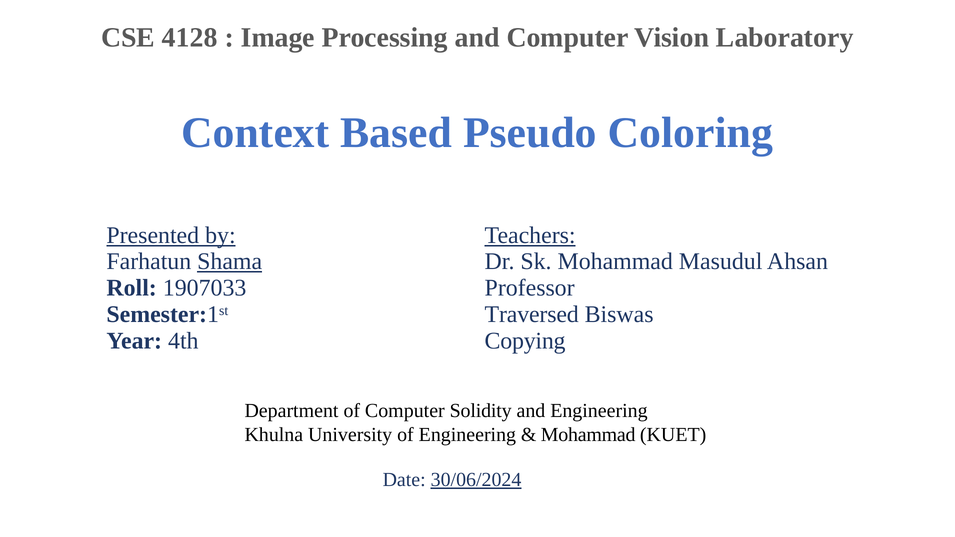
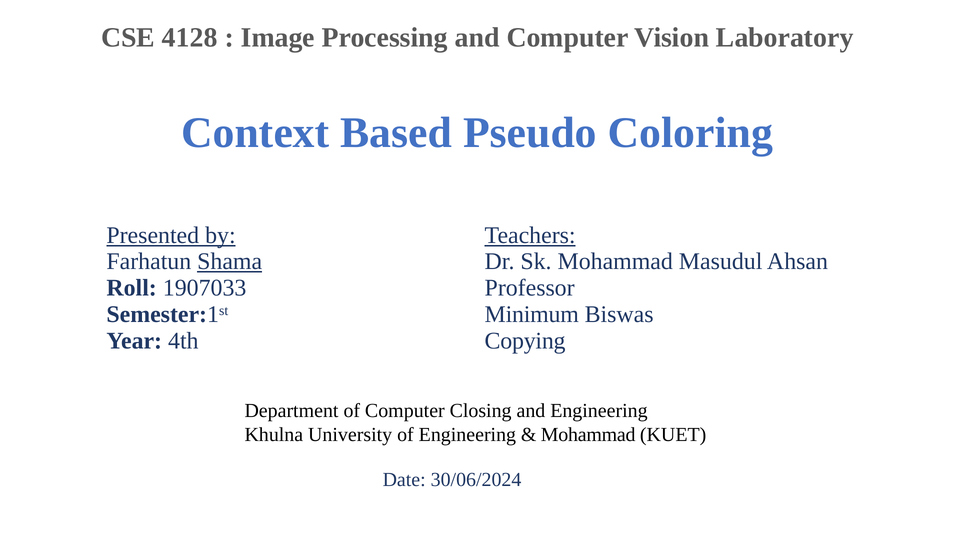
Traversed: Traversed -> Minimum (532, 314)
Solidity: Solidity -> Closing (481, 411)
30/06/2024 underline: present -> none (476, 480)
